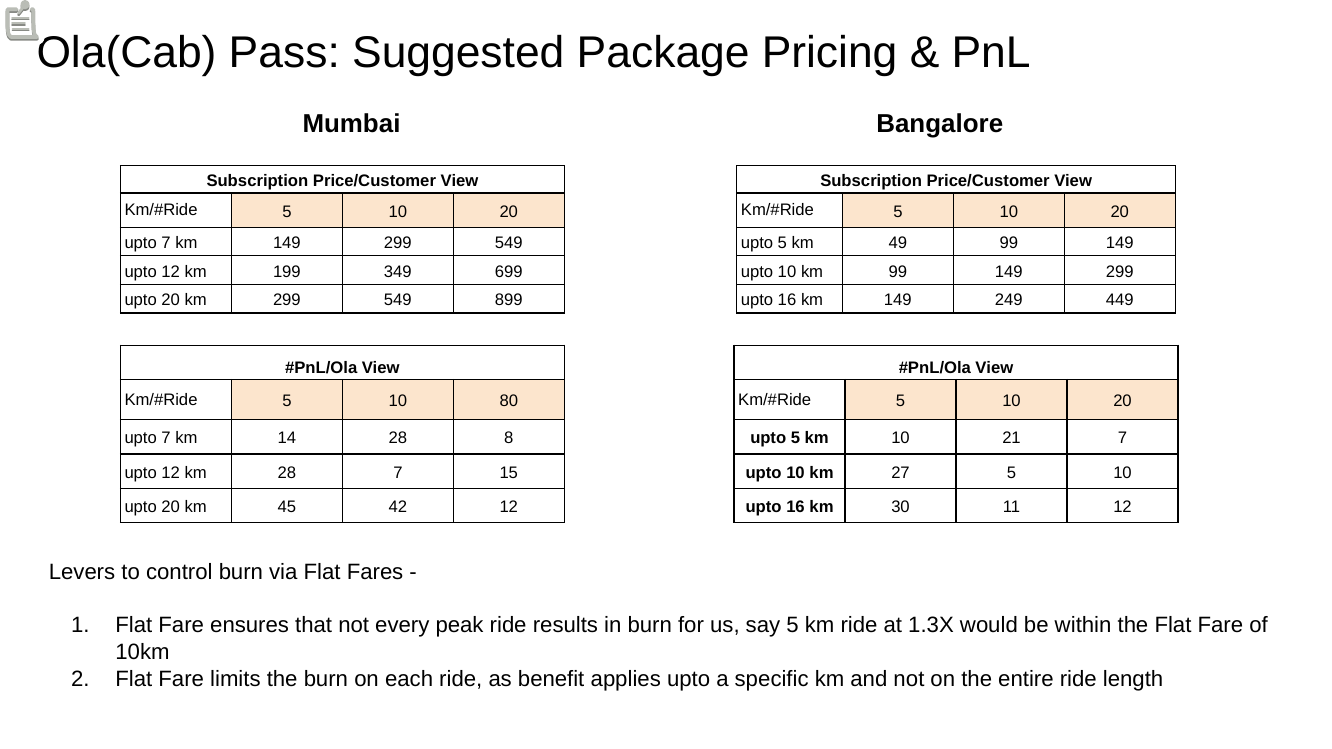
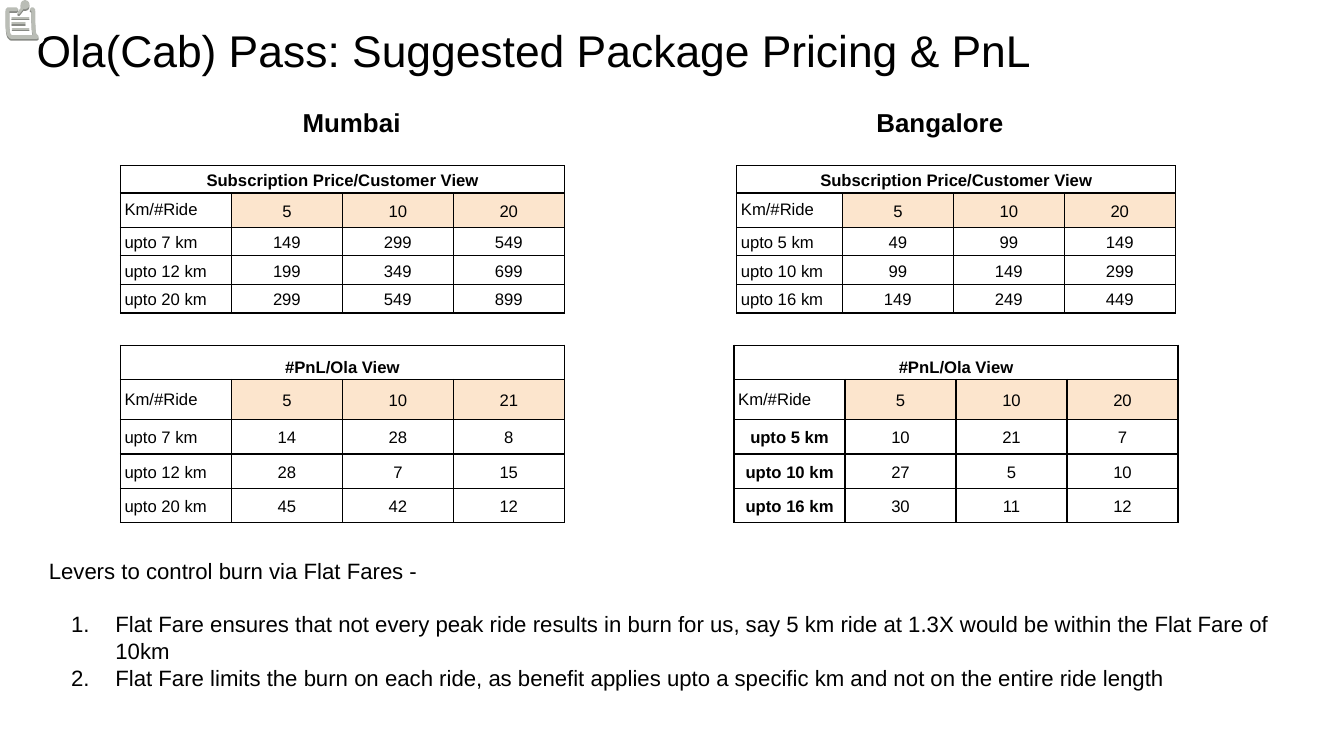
5 10 80: 80 -> 21 (509, 401)
